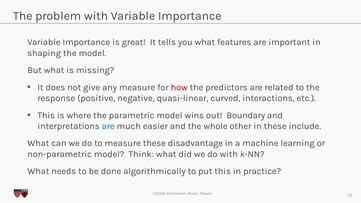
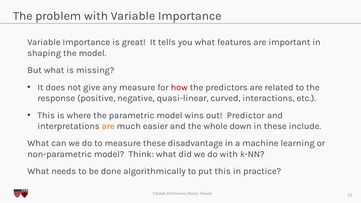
Boundary: Boundary -> Predictor (246, 115)
are colour: blue -> orange (108, 126)
other: other -> down (241, 126)
